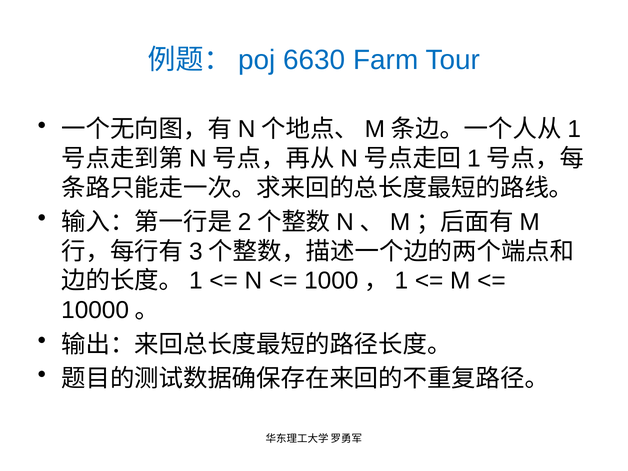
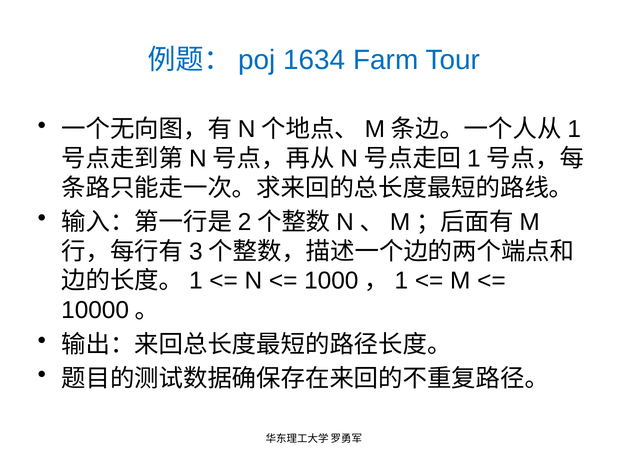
6630: 6630 -> 1634 (314, 60)
